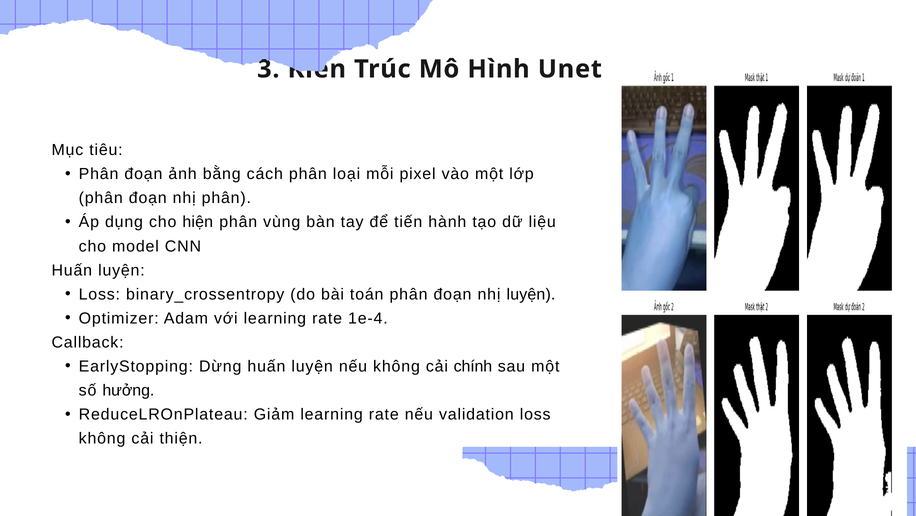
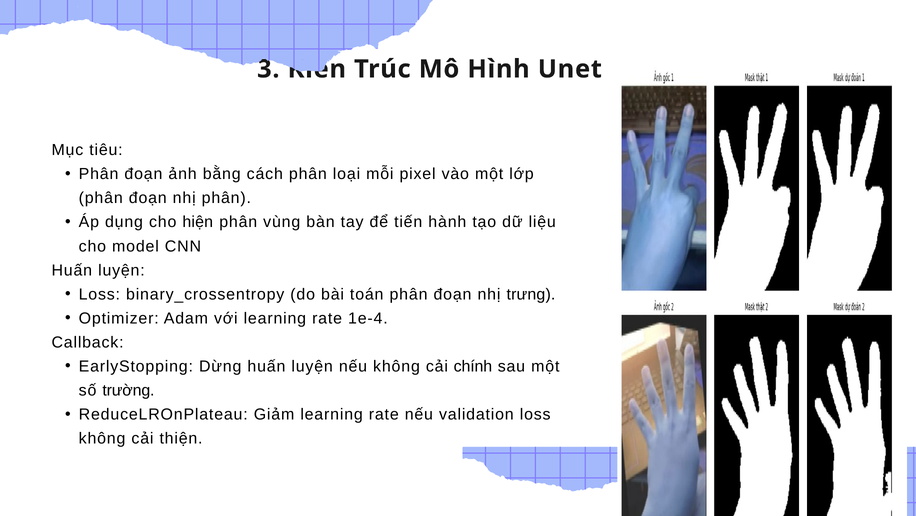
luyện: luyện -> trưng (531, 294)
hưởng: hưởng -> trường (128, 390)
